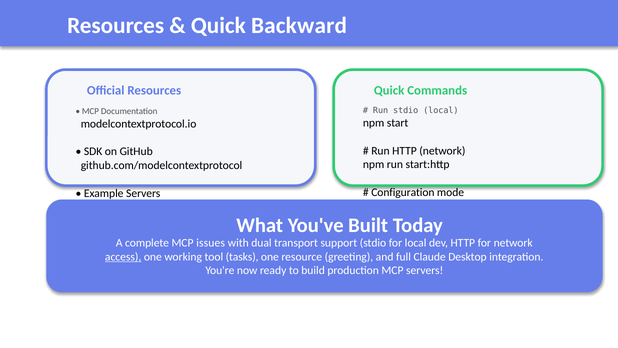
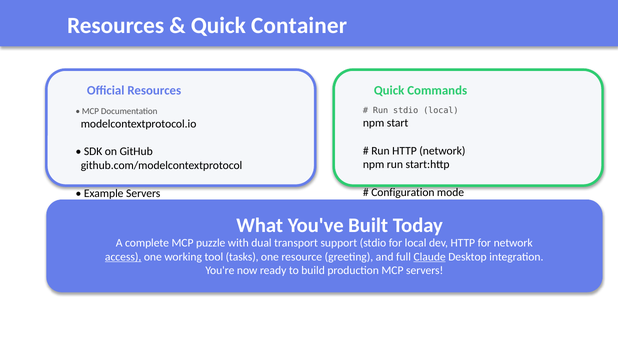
Backward: Backward -> Container (299, 26)
issues: issues -> puzzle (211, 243)
Claude underline: none -> present (430, 256)
